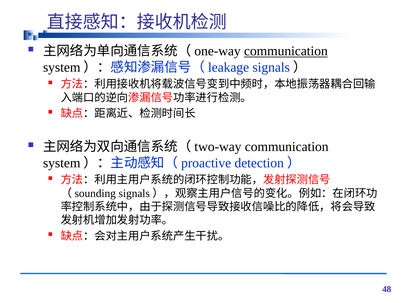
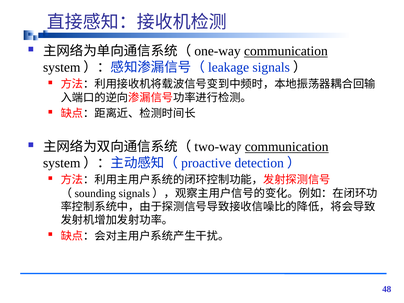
communication underline: none -> present (287, 147)
